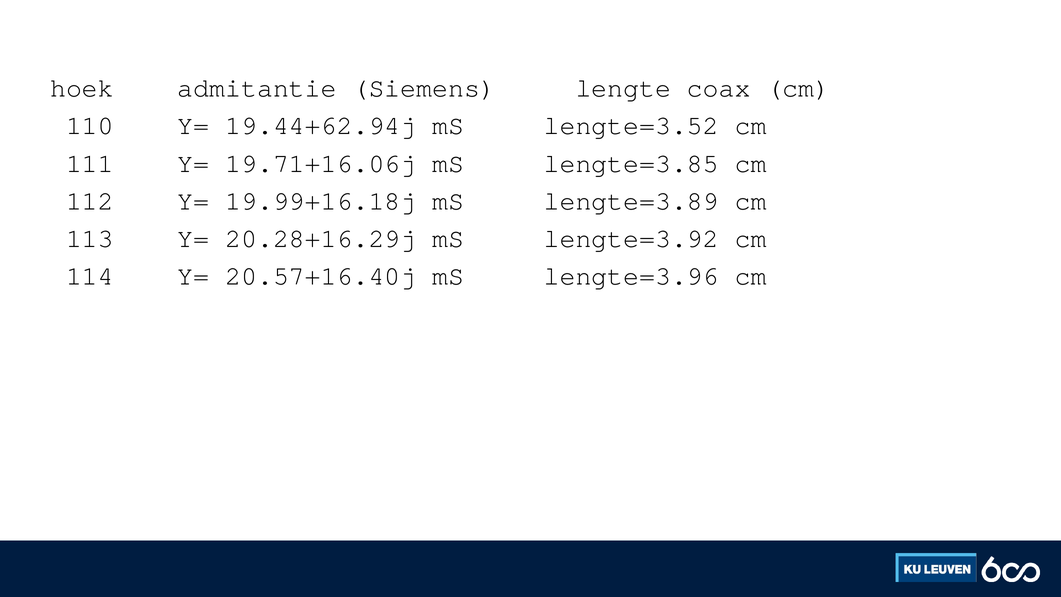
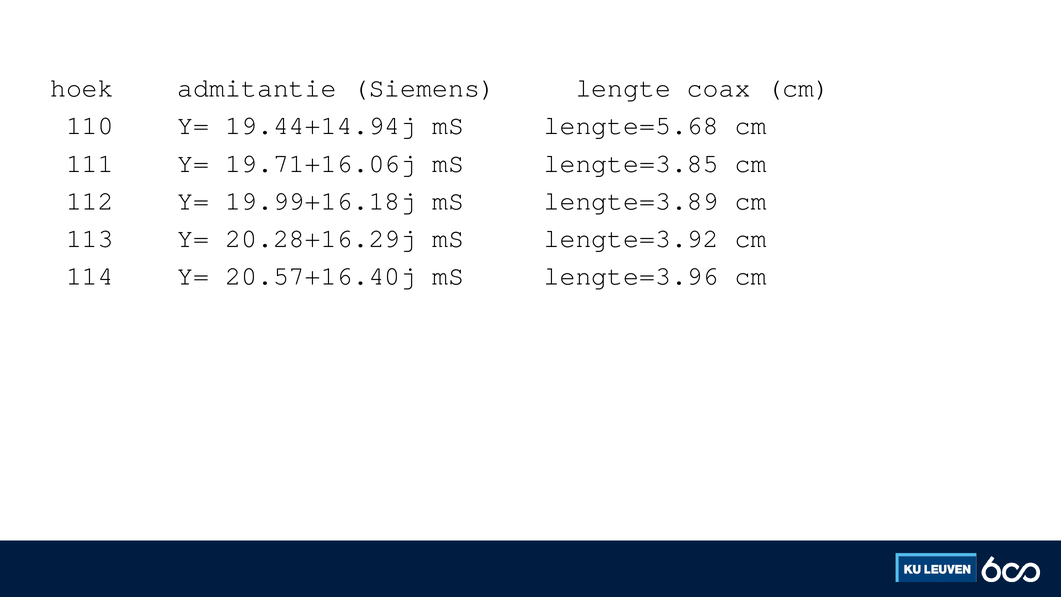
19.44+62.94j: 19.44+62.94j -> 19.44+14.94j (321, 126)
lengte=3.52: lengte=3.52 -> lengte=5.68 (631, 126)
